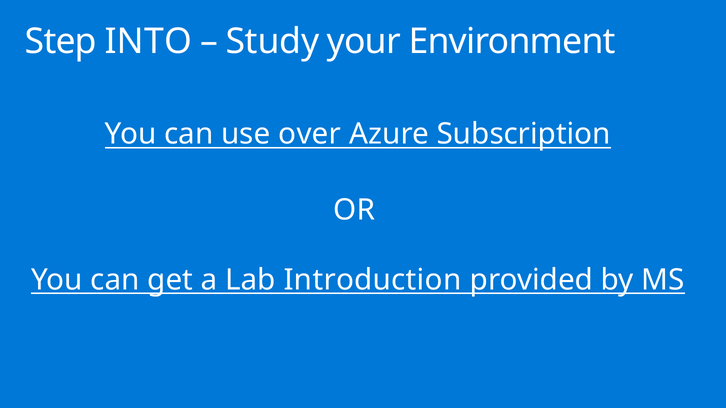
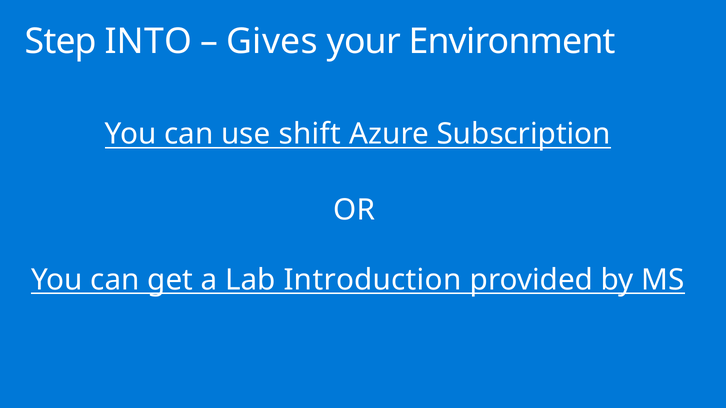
Study: Study -> Gives (272, 42)
over: over -> shift (310, 134)
